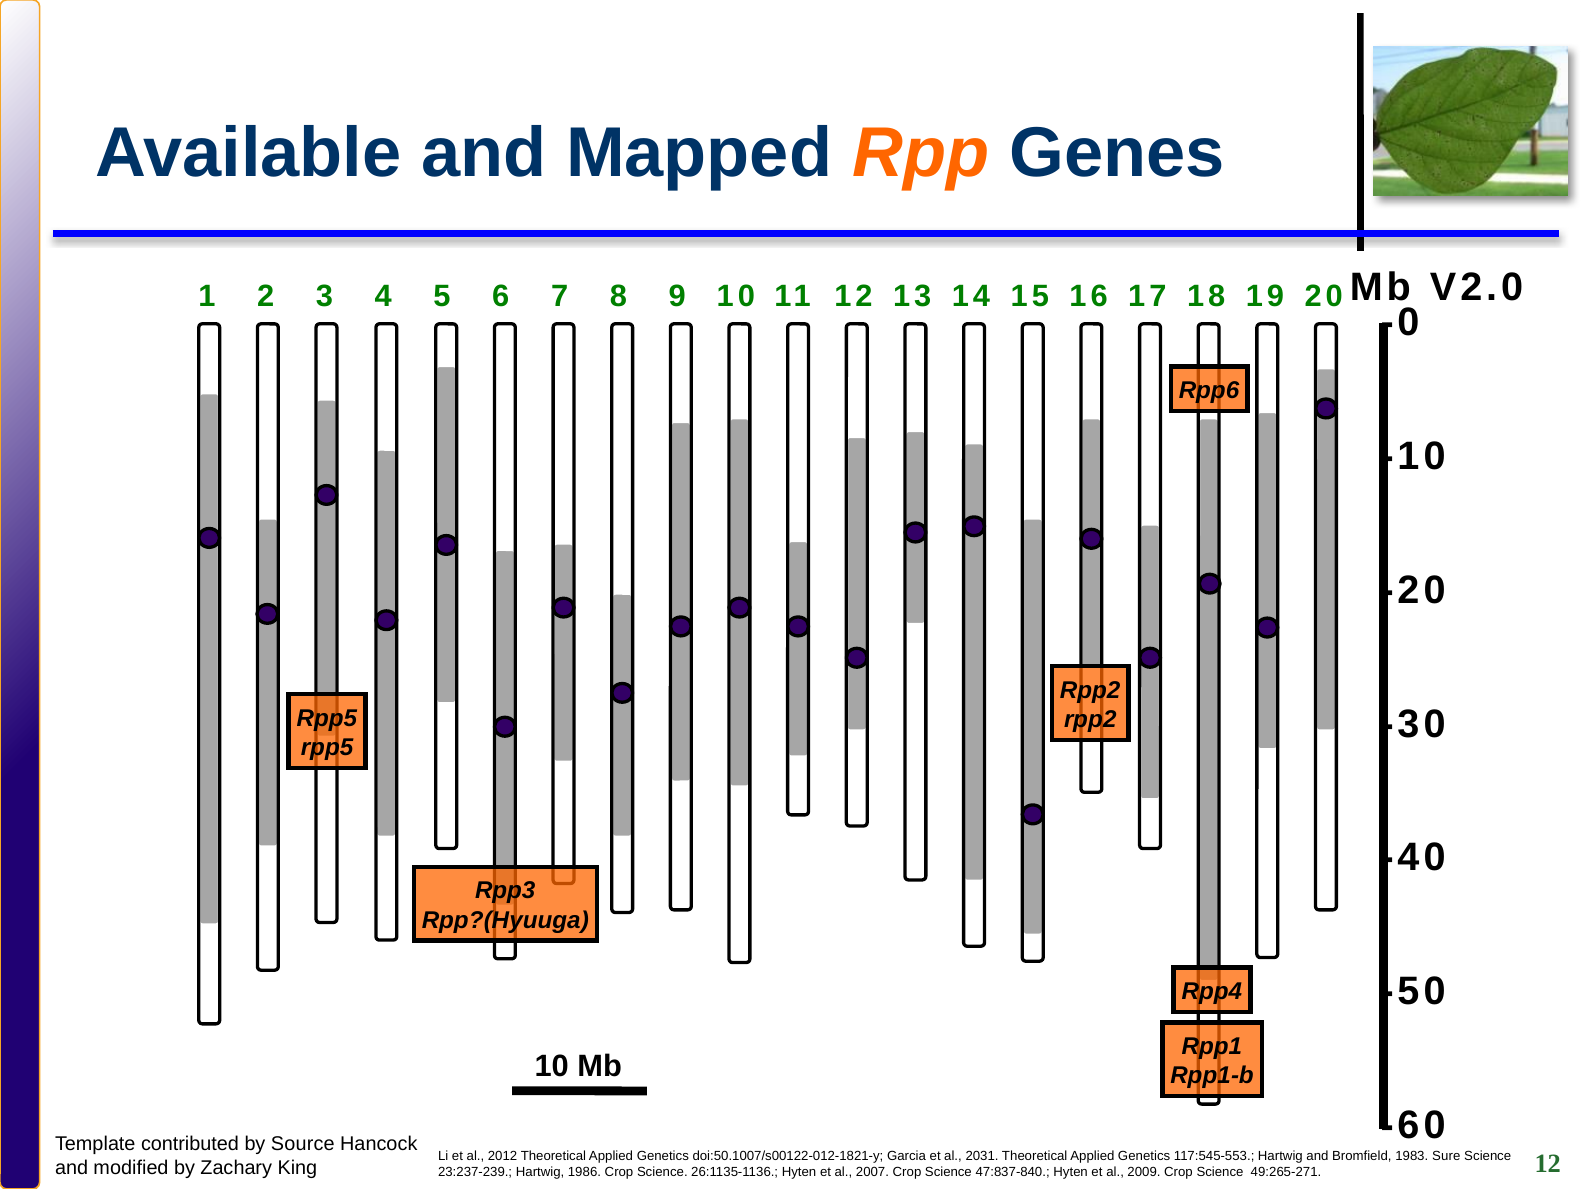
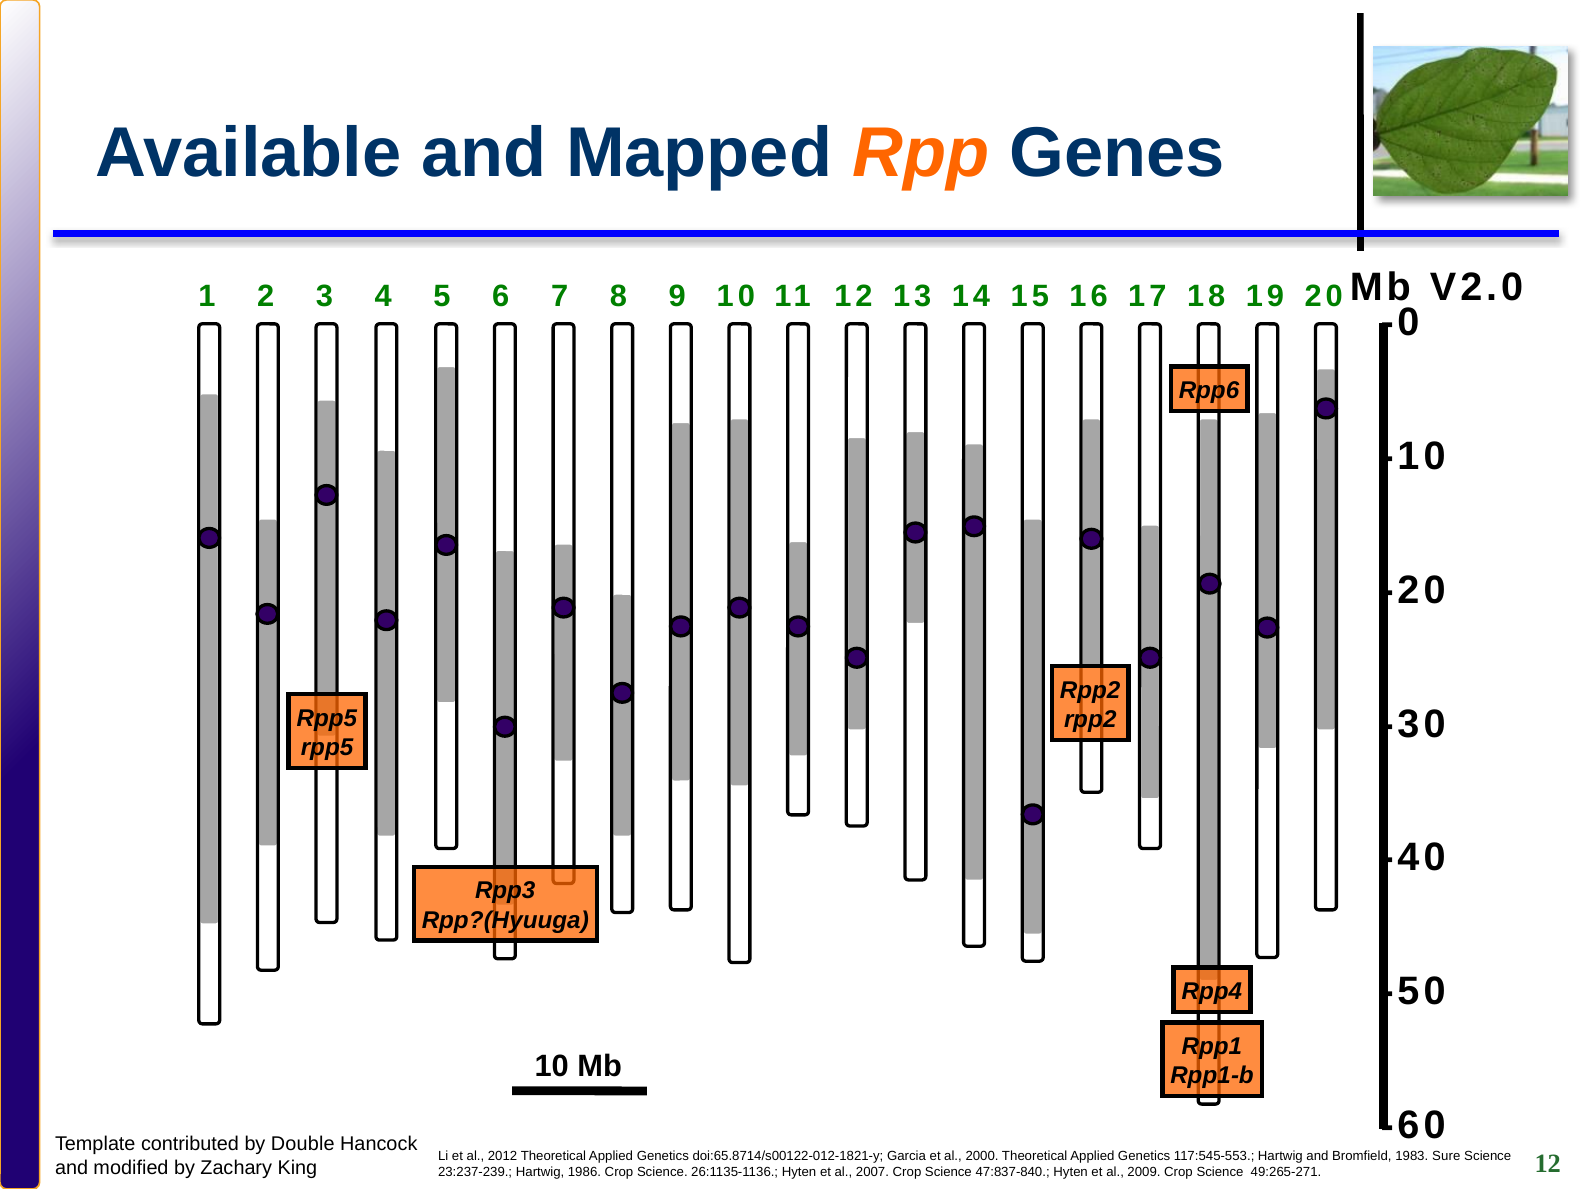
Source: Source -> Double (303, 1144)
doi:50.1007/s00122-012-1821-y: doi:50.1007/s00122-012-1821-y -> doi:65.8714/s00122-012-1821-y (788, 1156)
2031: 2031 -> 2000 (982, 1156)
